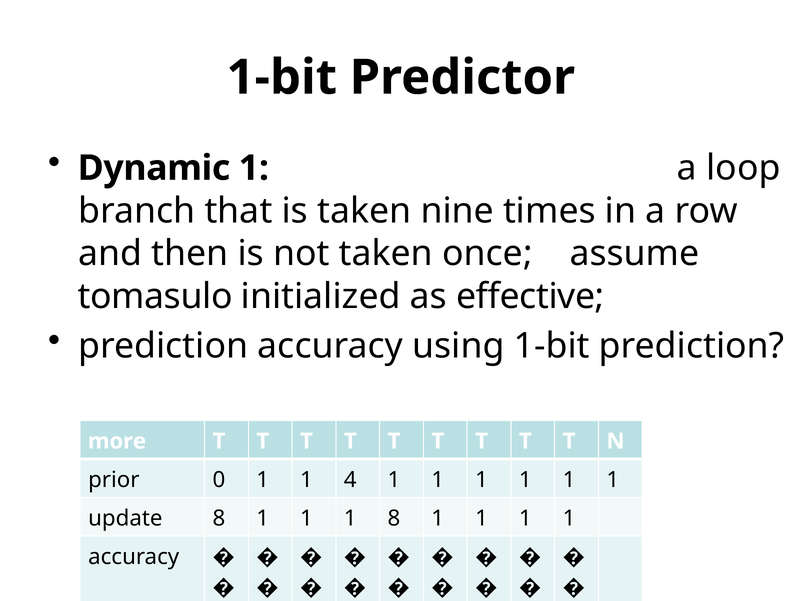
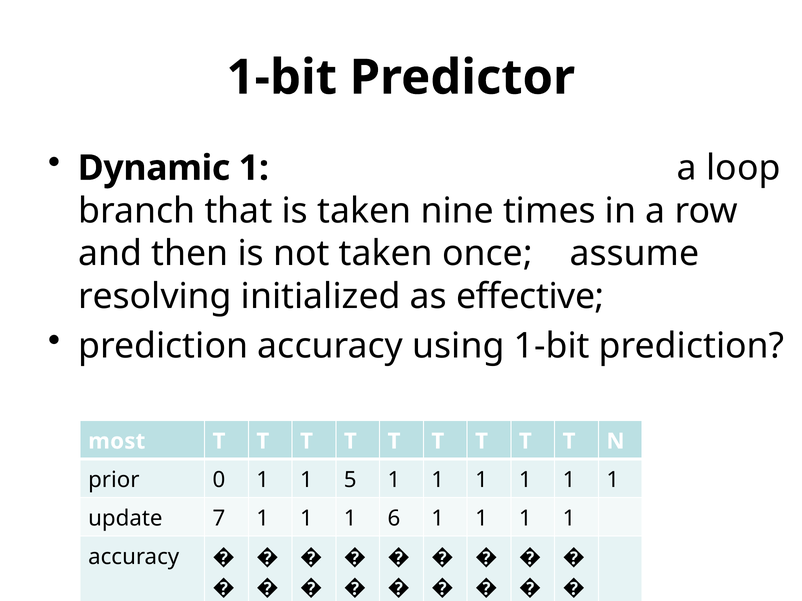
tomasulo: tomasulo -> resolving (155, 297)
more: more -> most (117, 442)
4: 4 -> 5 (350, 480)
update 8: 8 -> 7 (219, 519)
1 8: 8 -> 6 (394, 519)
